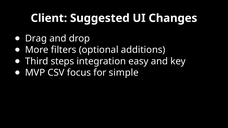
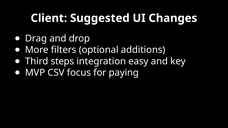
simple: simple -> paying (124, 73)
